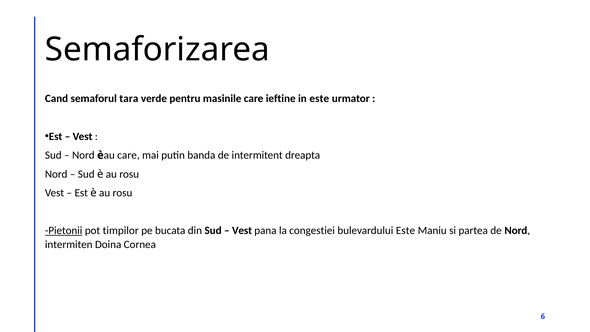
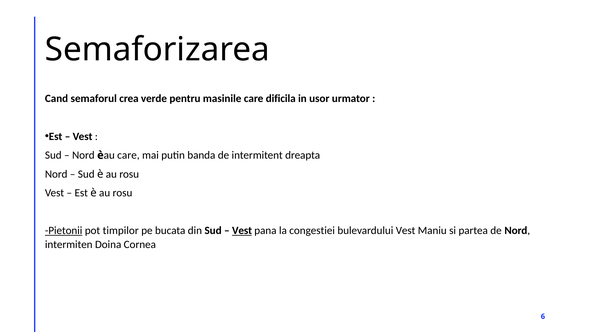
tara: tara -> crea (129, 99)
ieftine: ieftine -> dificila (281, 99)
in este: este -> usor (319, 99)
Vest underline: none -> present (242, 231)
bulevardului Este: Este -> Vest (406, 231)
